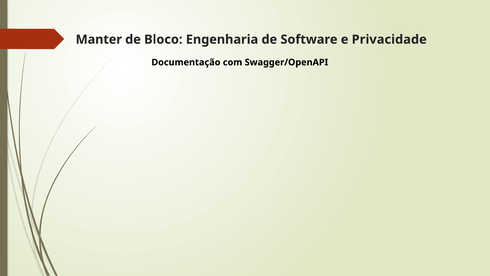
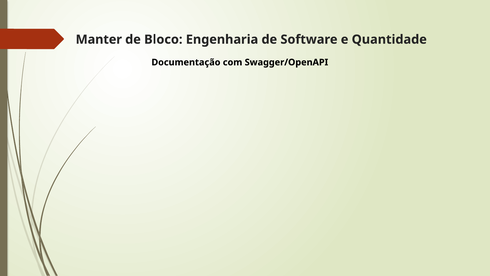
Privacidade: Privacidade -> Quantidade (389, 39)
